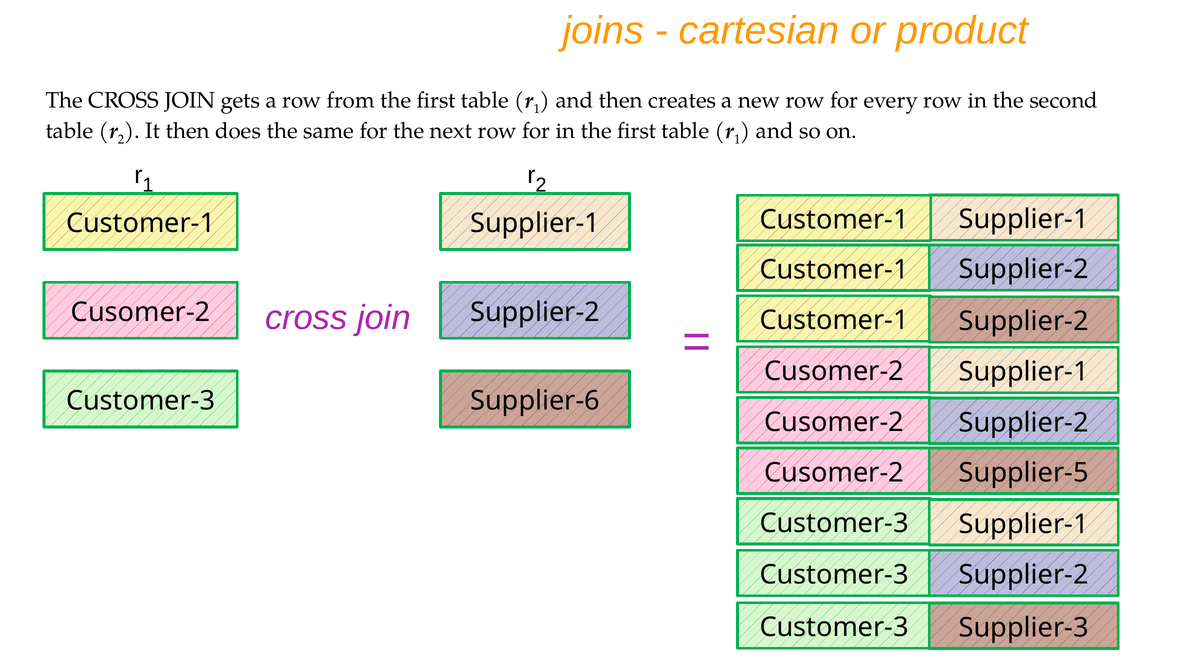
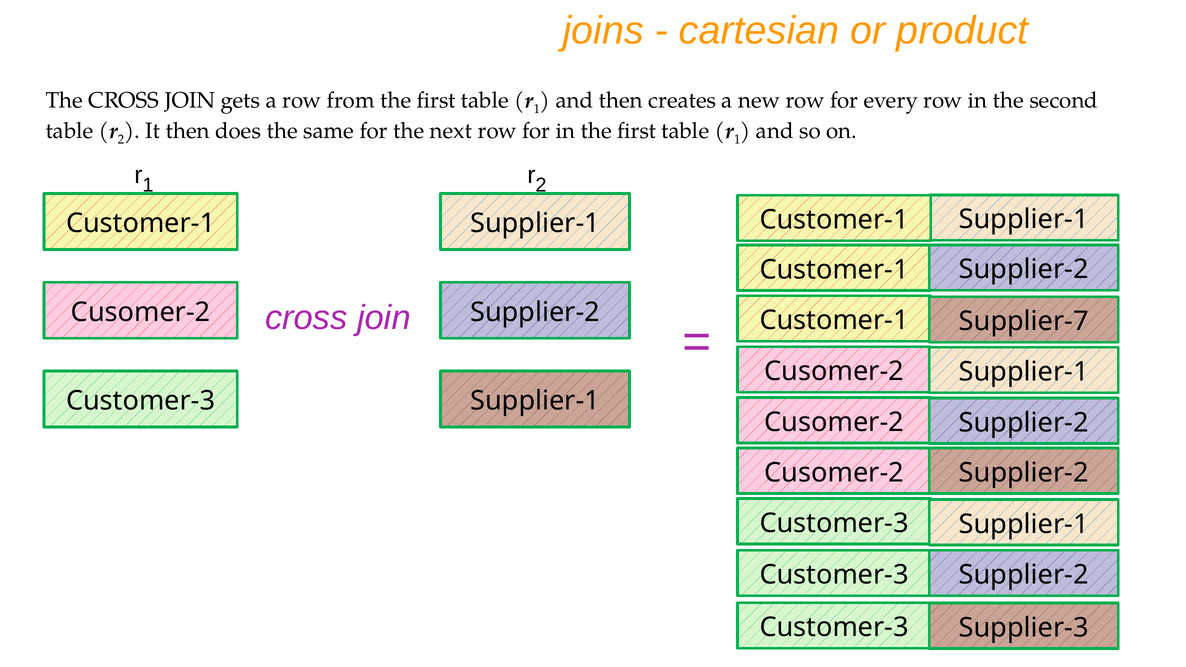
Supplier-2: Supplier-2 -> Supplier-7 (1024, 321)
Supplier-6: Supplier-6 -> Supplier-1 (535, 401)
Supplier-5: Supplier-5 -> Supplier-2 (1024, 473)
